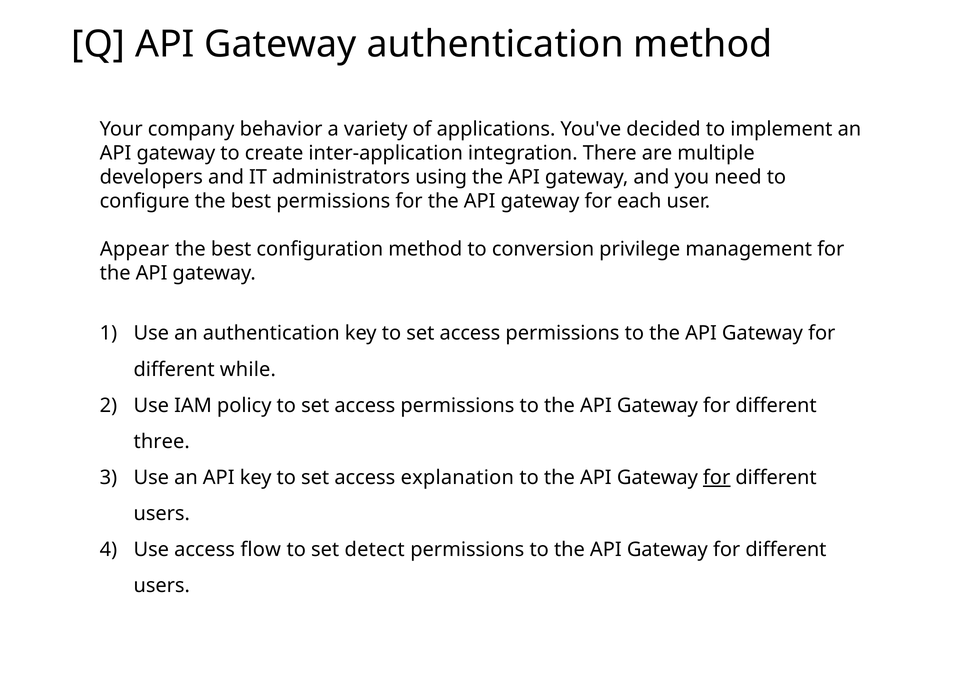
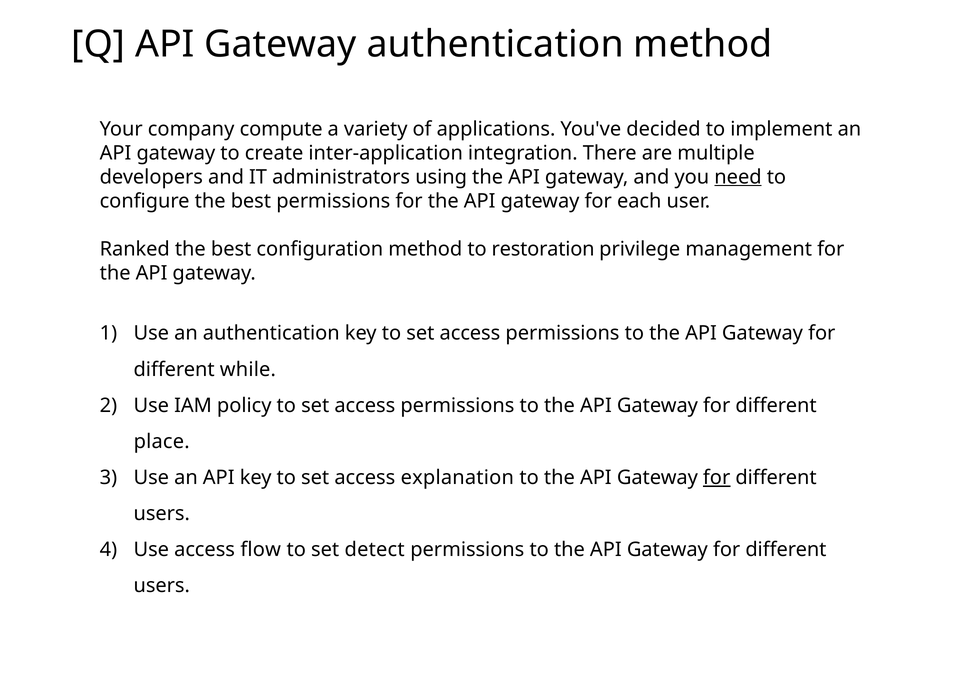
behavior: behavior -> compute (281, 129)
need underline: none -> present (738, 177)
Appear: Appear -> Ranked (135, 249)
conversion: conversion -> restoration (543, 249)
three: three -> place (162, 442)
